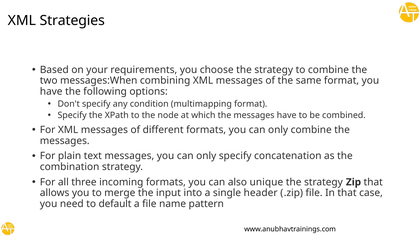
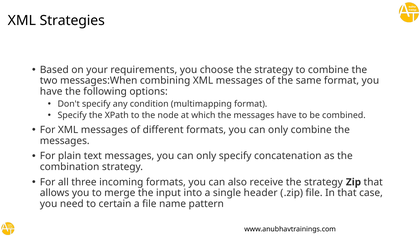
unique: unique -> receive (266, 182)
default: default -> certain (115, 204)
